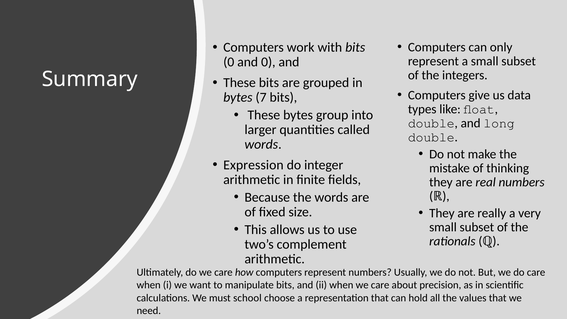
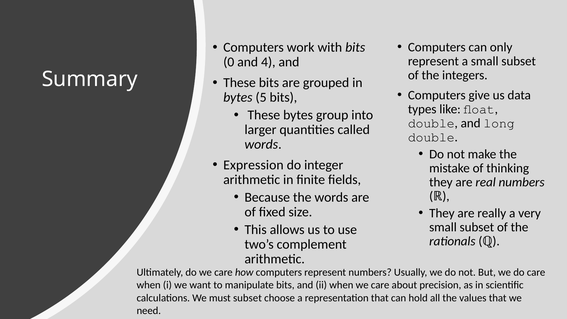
and 0: 0 -> 4 (268, 62)
7: 7 -> 5 (261, 97)
must school: school -> subset (247, 298)
